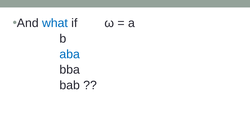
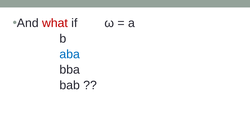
what colour: blue -> red (55, 23)
